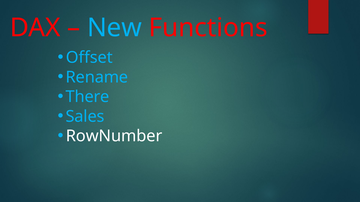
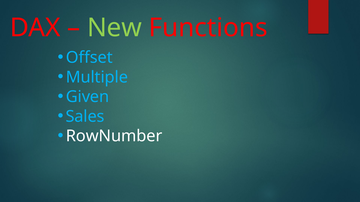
New colour: light blue -> light green (114, 28)
Rename: Rename -> Multiple (97, 77)
There: There -> Given (88, 97)
